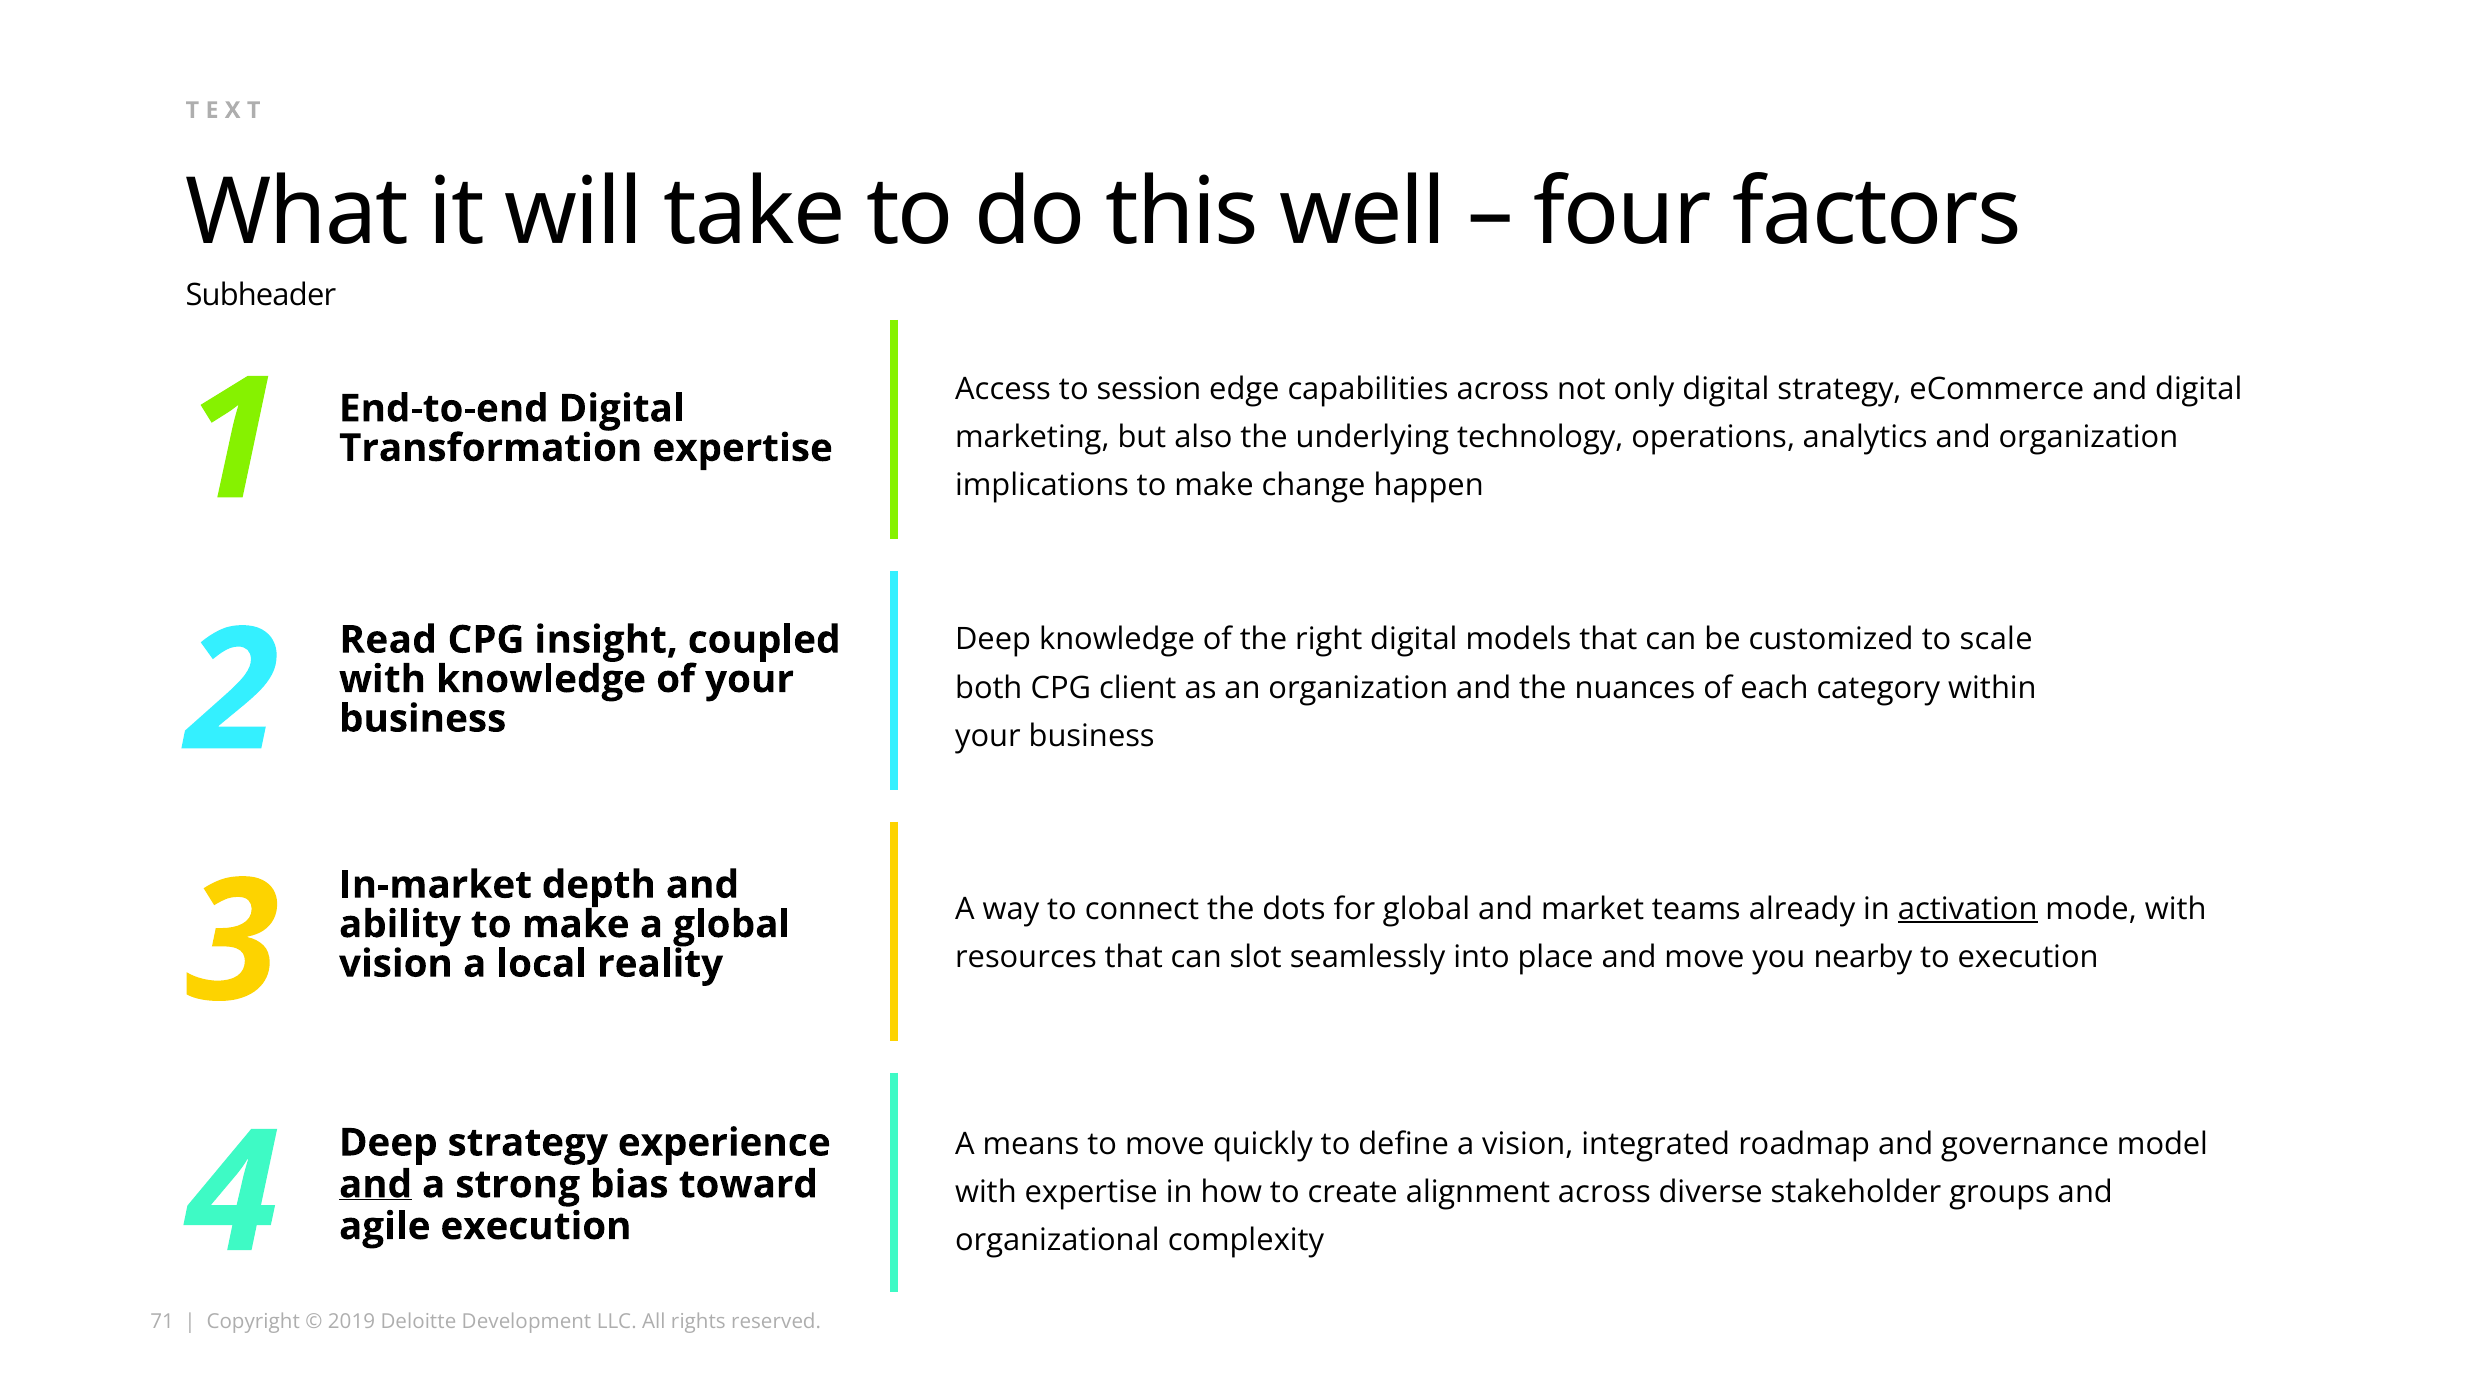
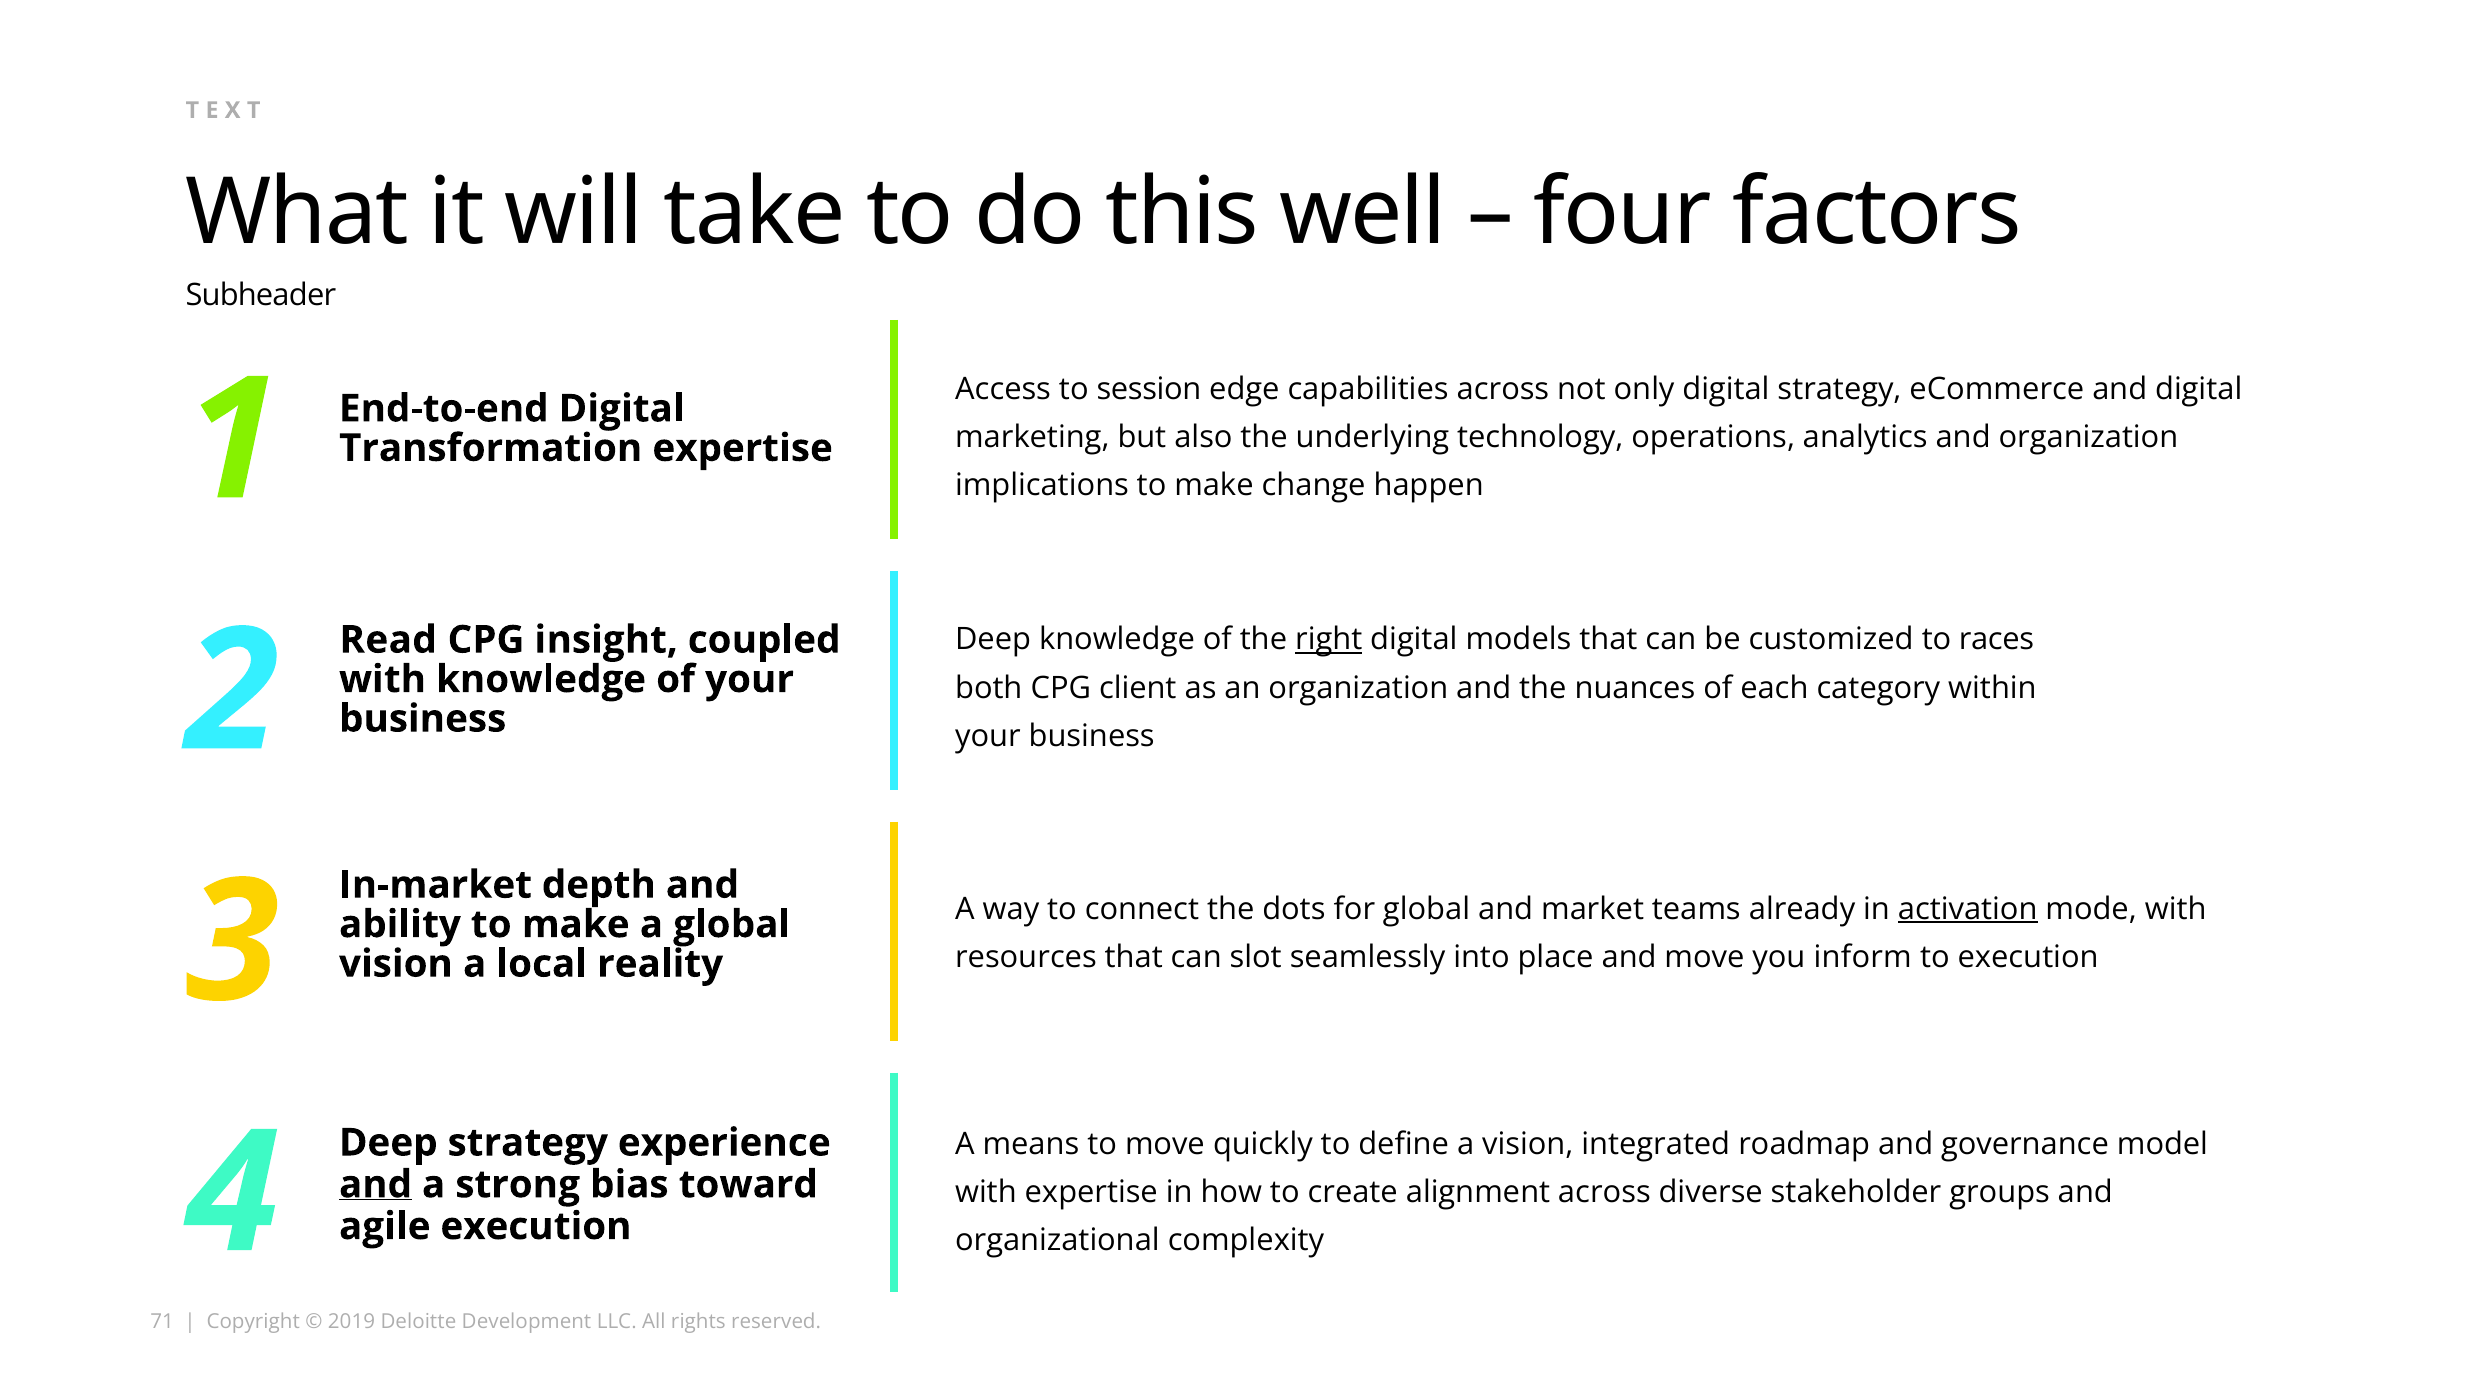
right underline: none -> present (1329, 640)
scale: scale -> races (1996, 640)
nearby: nearby -> inform (1863, 957)
